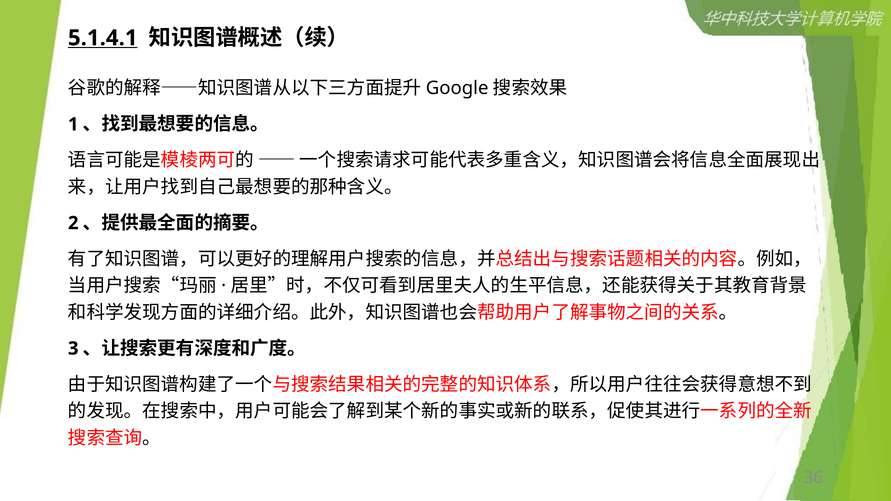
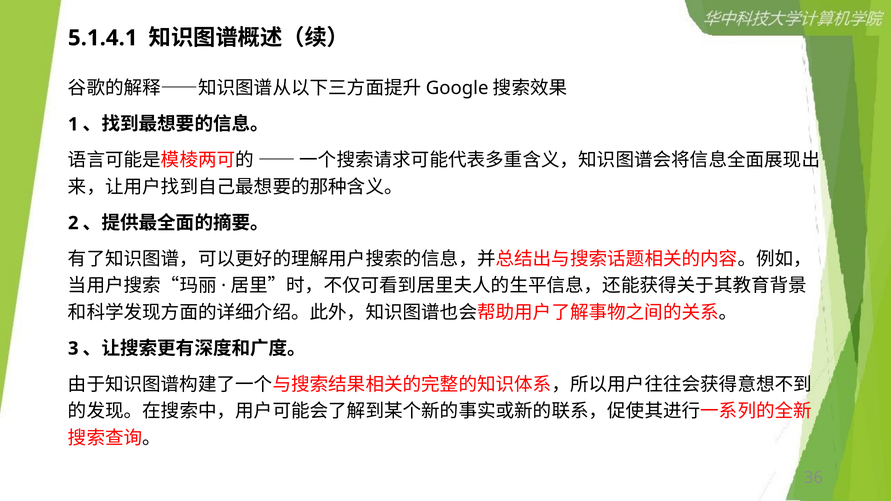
5.1.4.1 underline: present -> none (103, 38)
